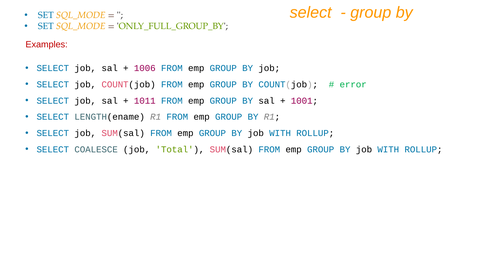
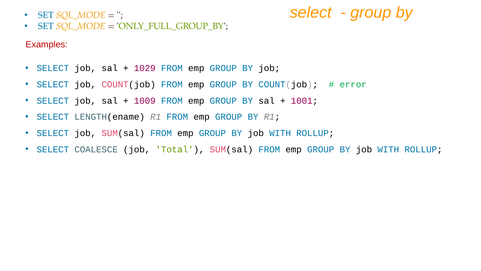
1006: 1006 -> 1029 (145, 68)
1011: 1011 -> 1009 (145, 101)
